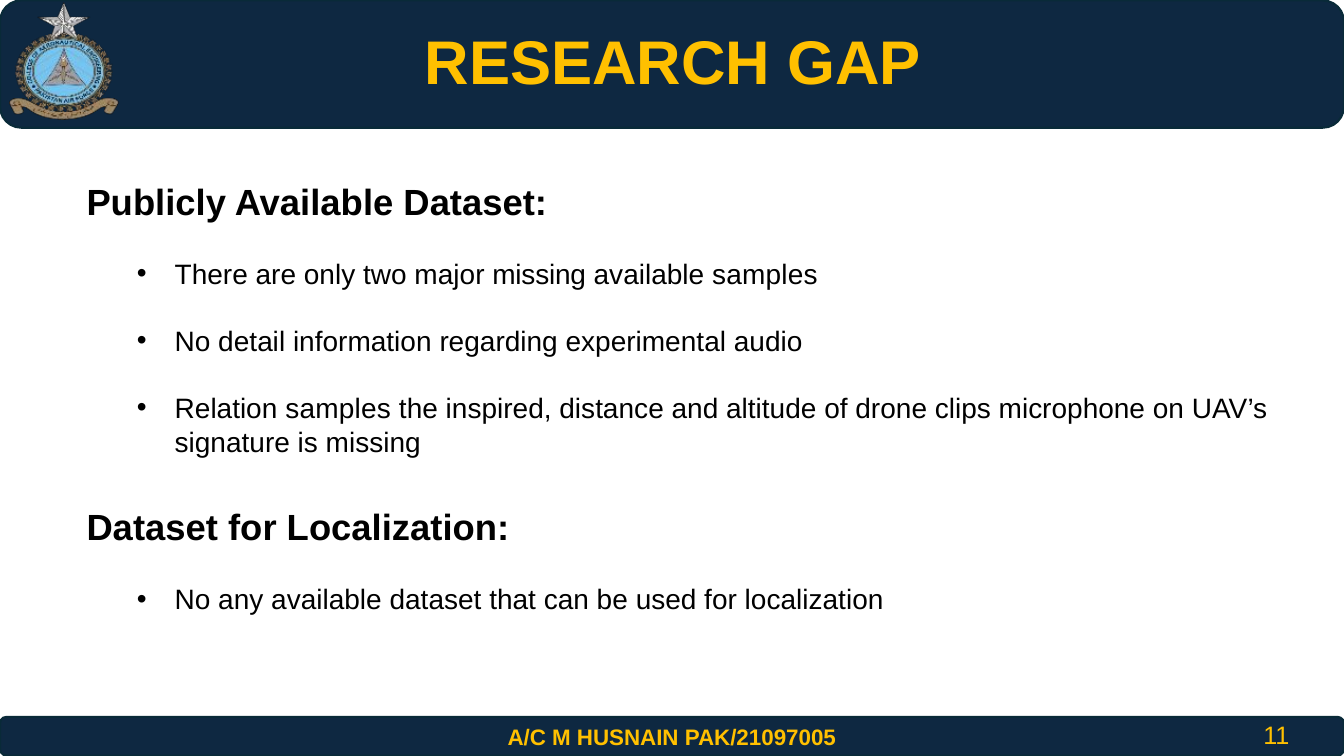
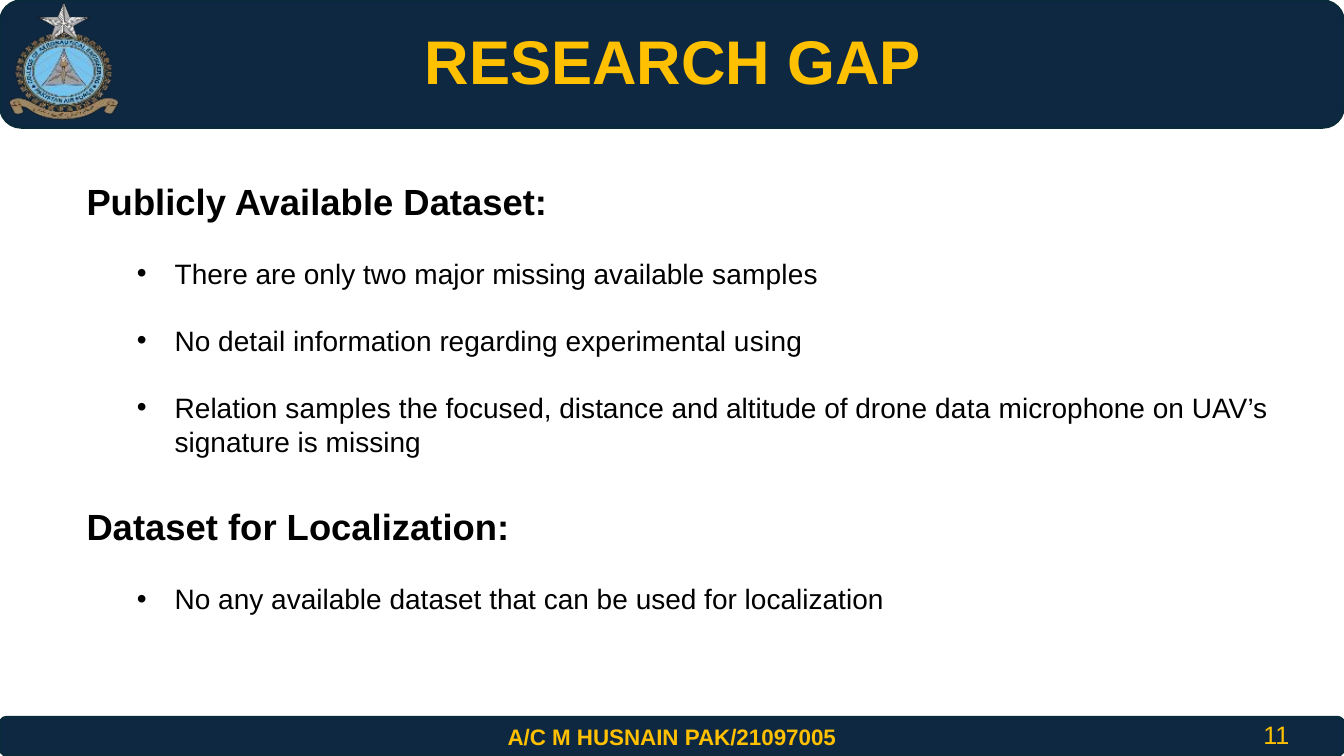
audio: audio -> using (768, 342)
inspired: inspired -> focused (499, 409)
clips: clips -> data (963, 409)
